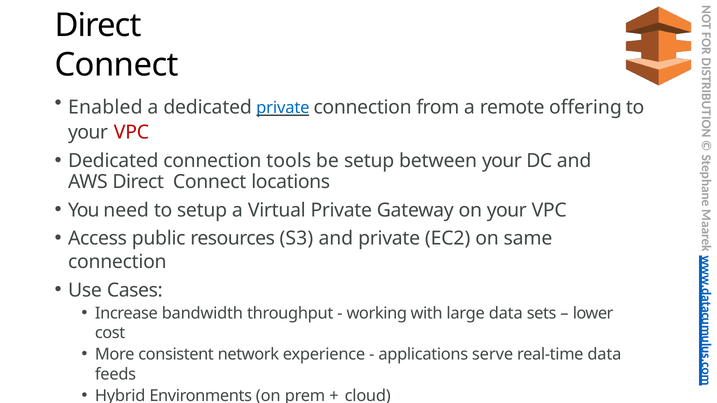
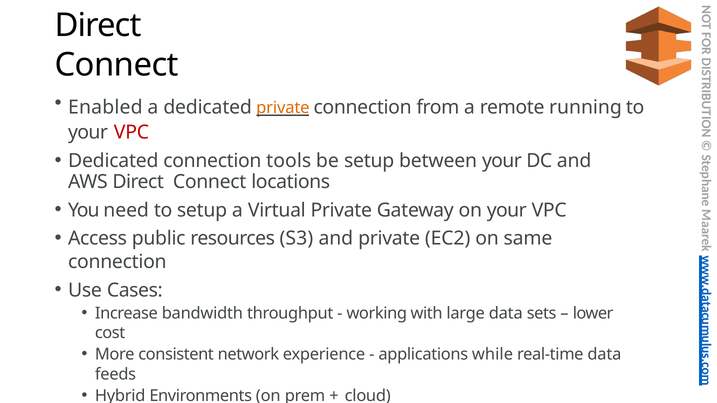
private colour: blue -> orange (283, 108)
offering: offering -> running (585, 107)
serve: serve -> while (492, 355)
